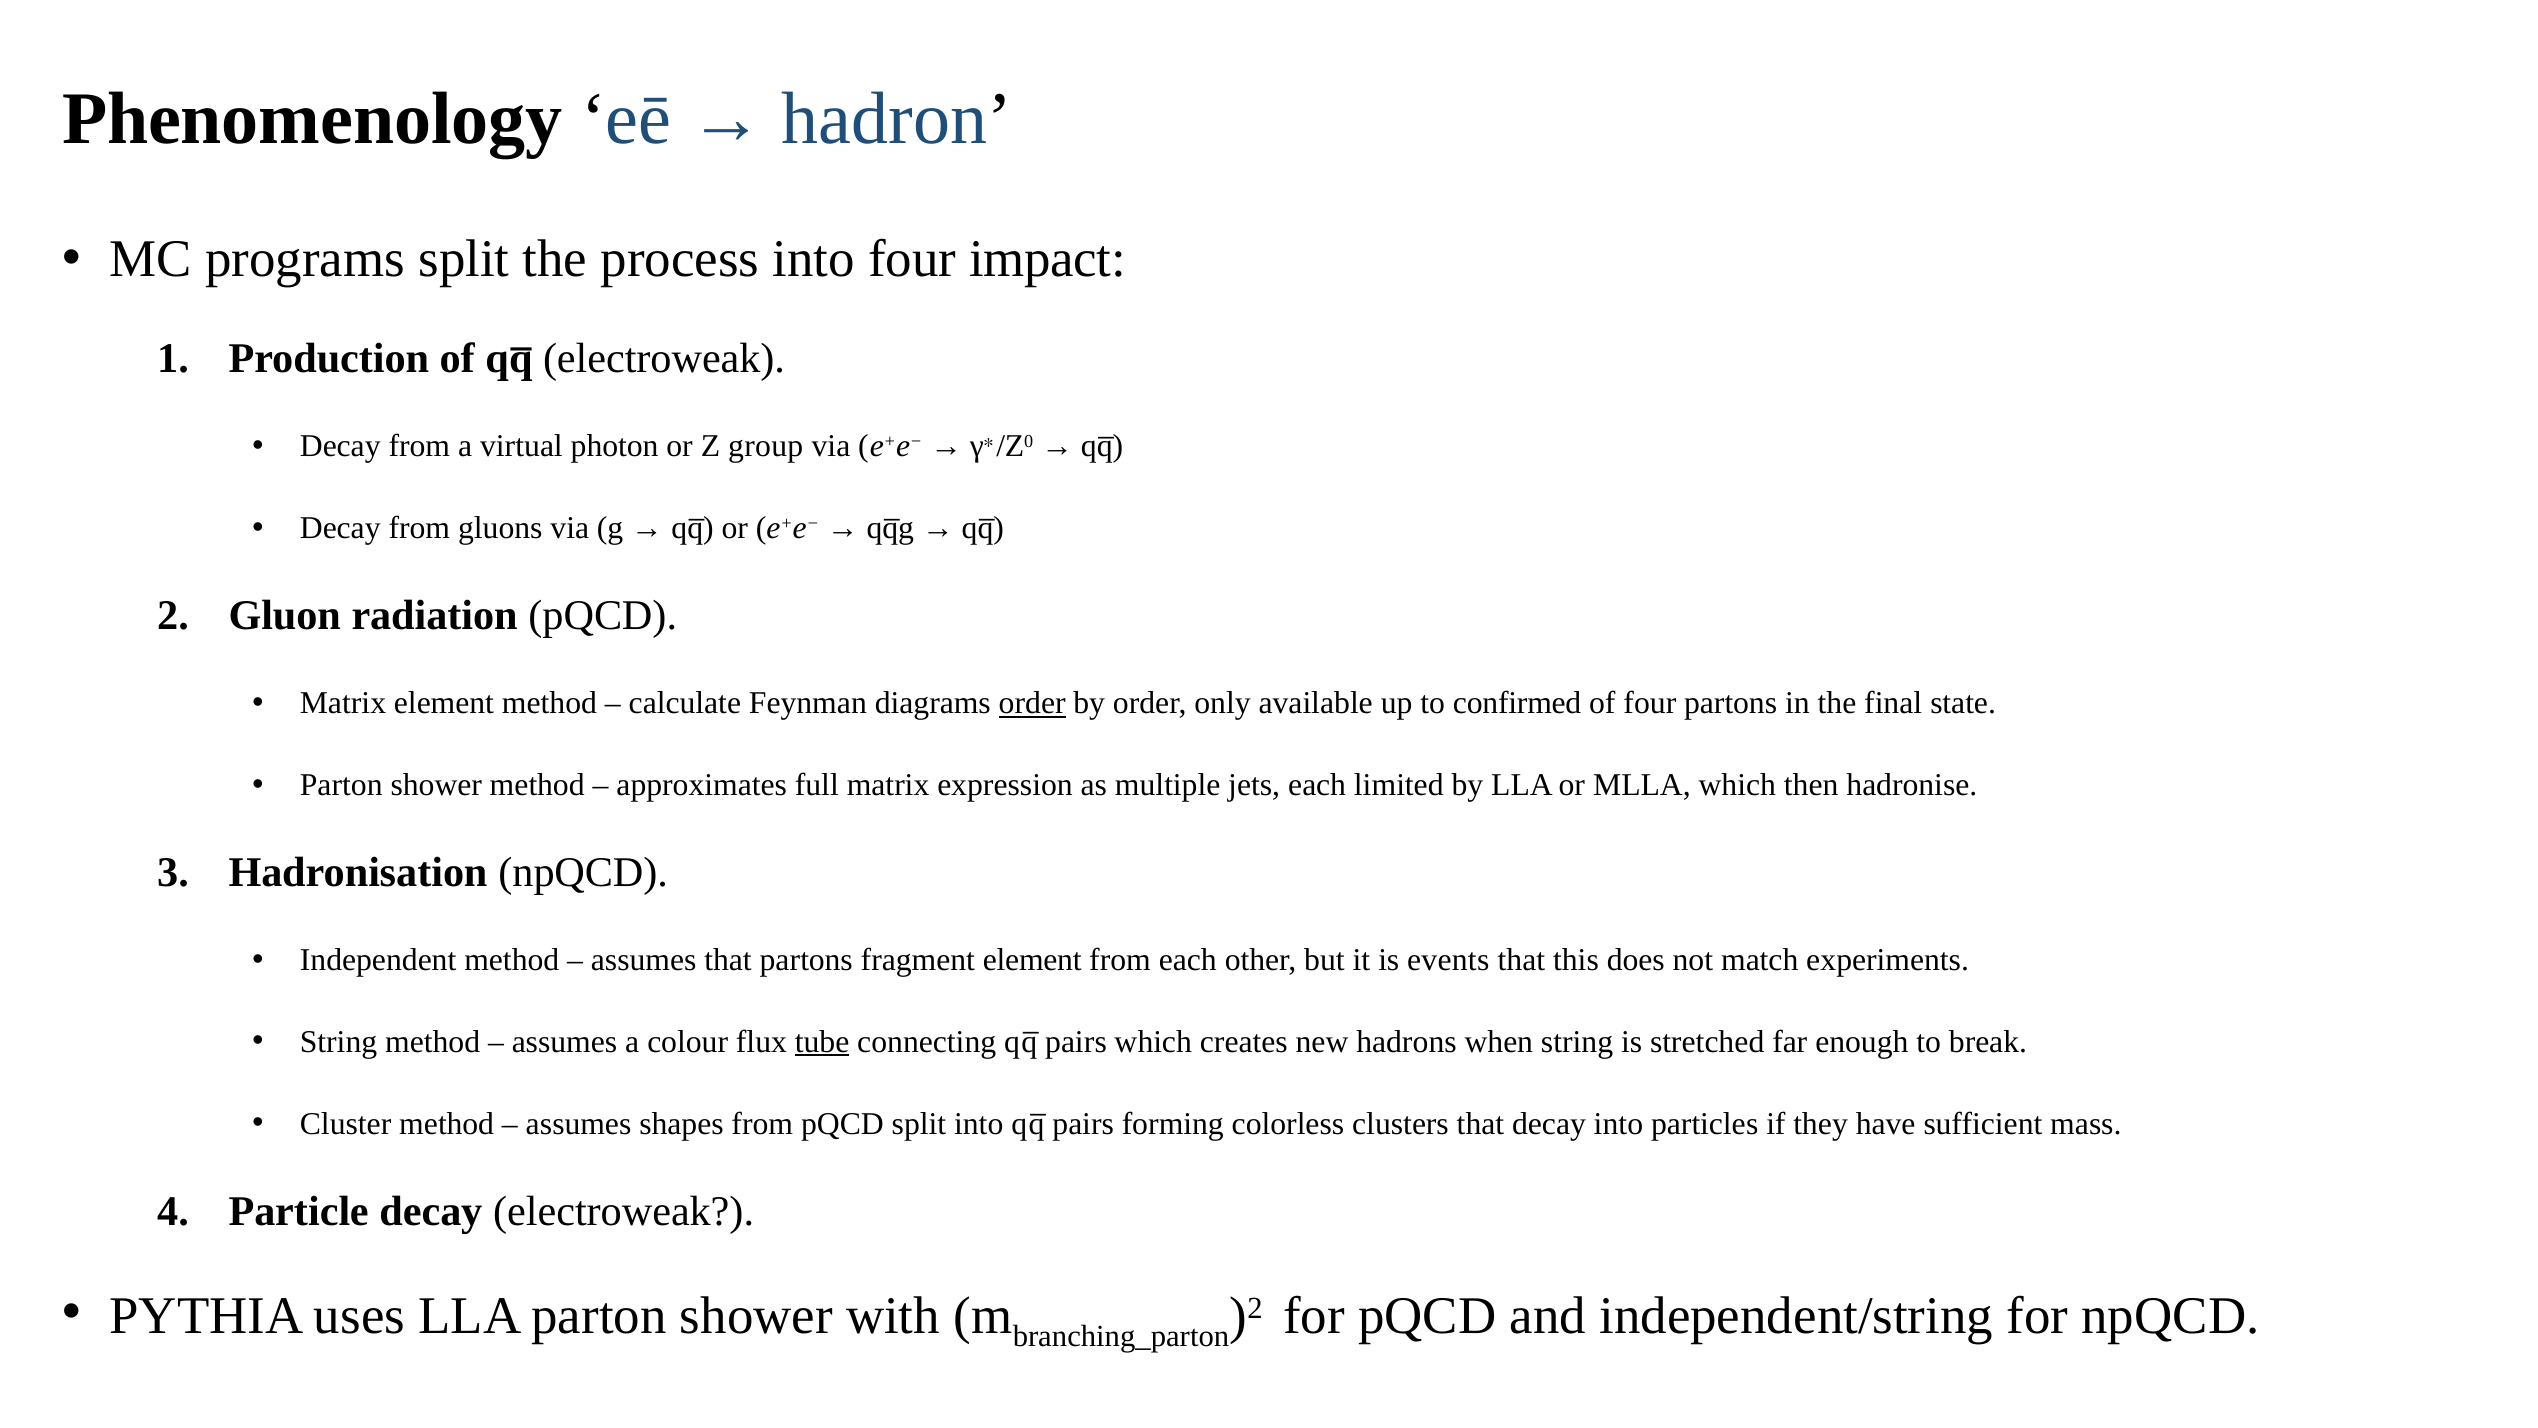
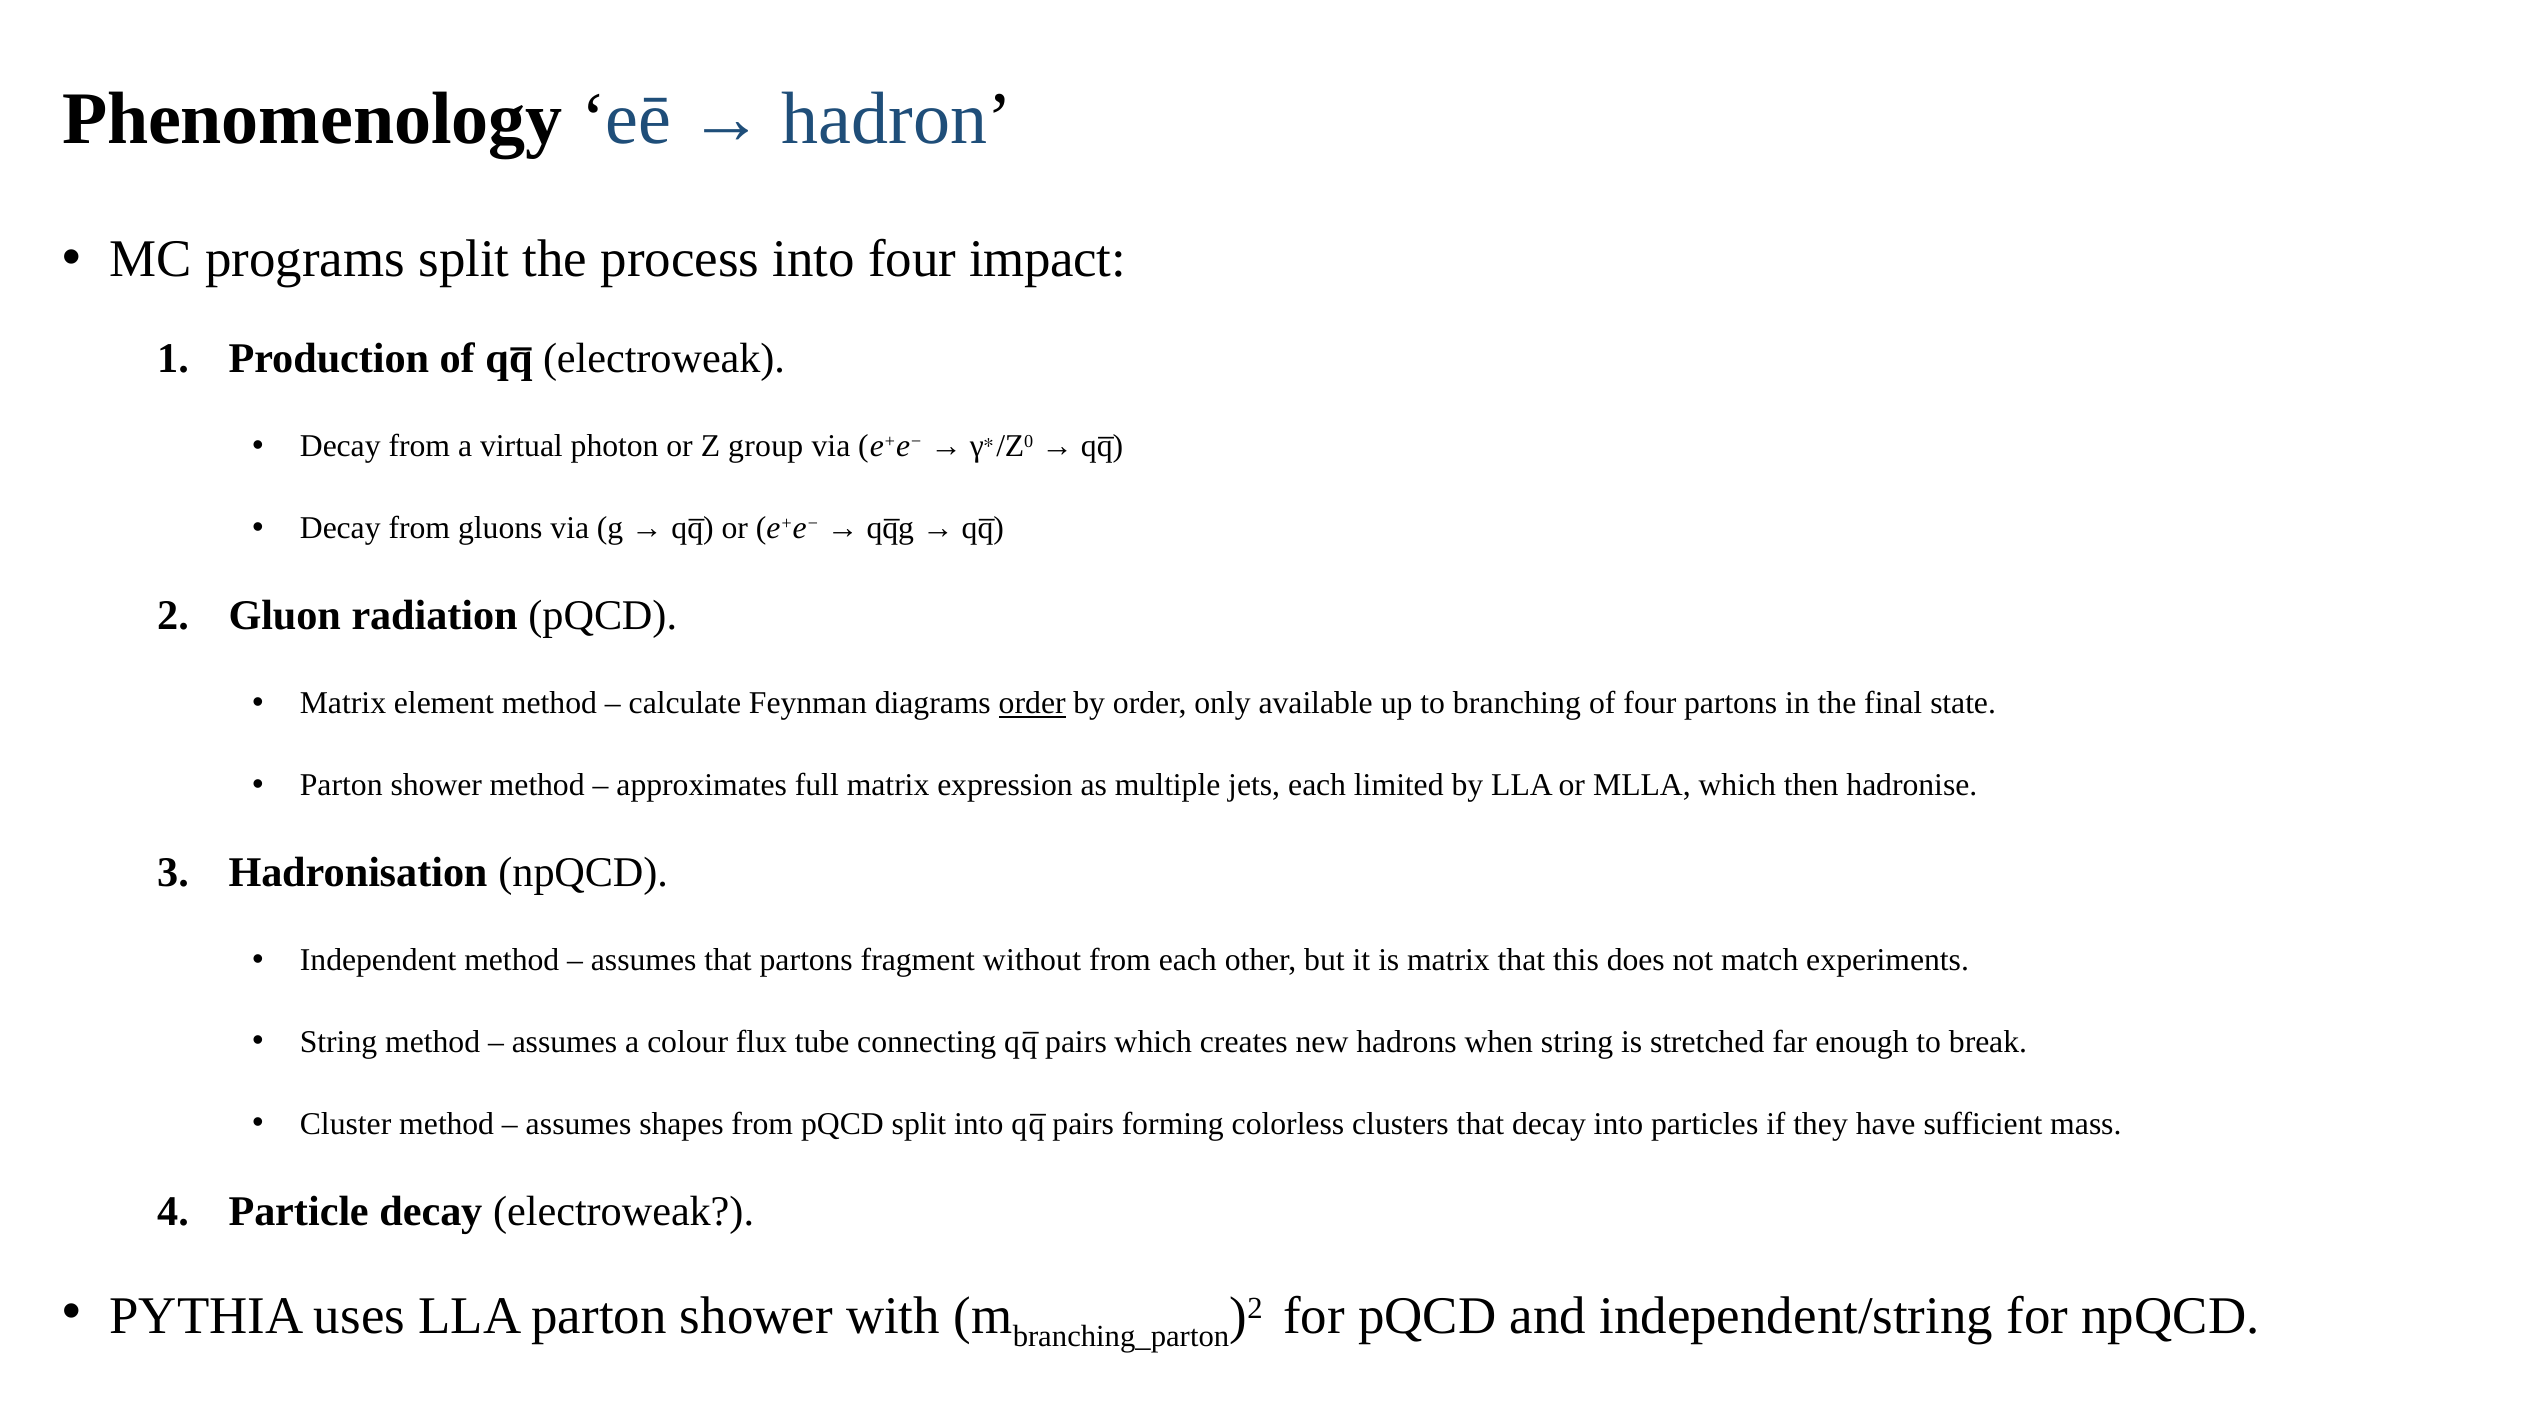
confirmed: confirmed -> branching (1517, 703)
fragment element: element -> without (1032, 960)
is events: events -> matrix (1448, 960)
tube underline: present -> none (822, 1041)
